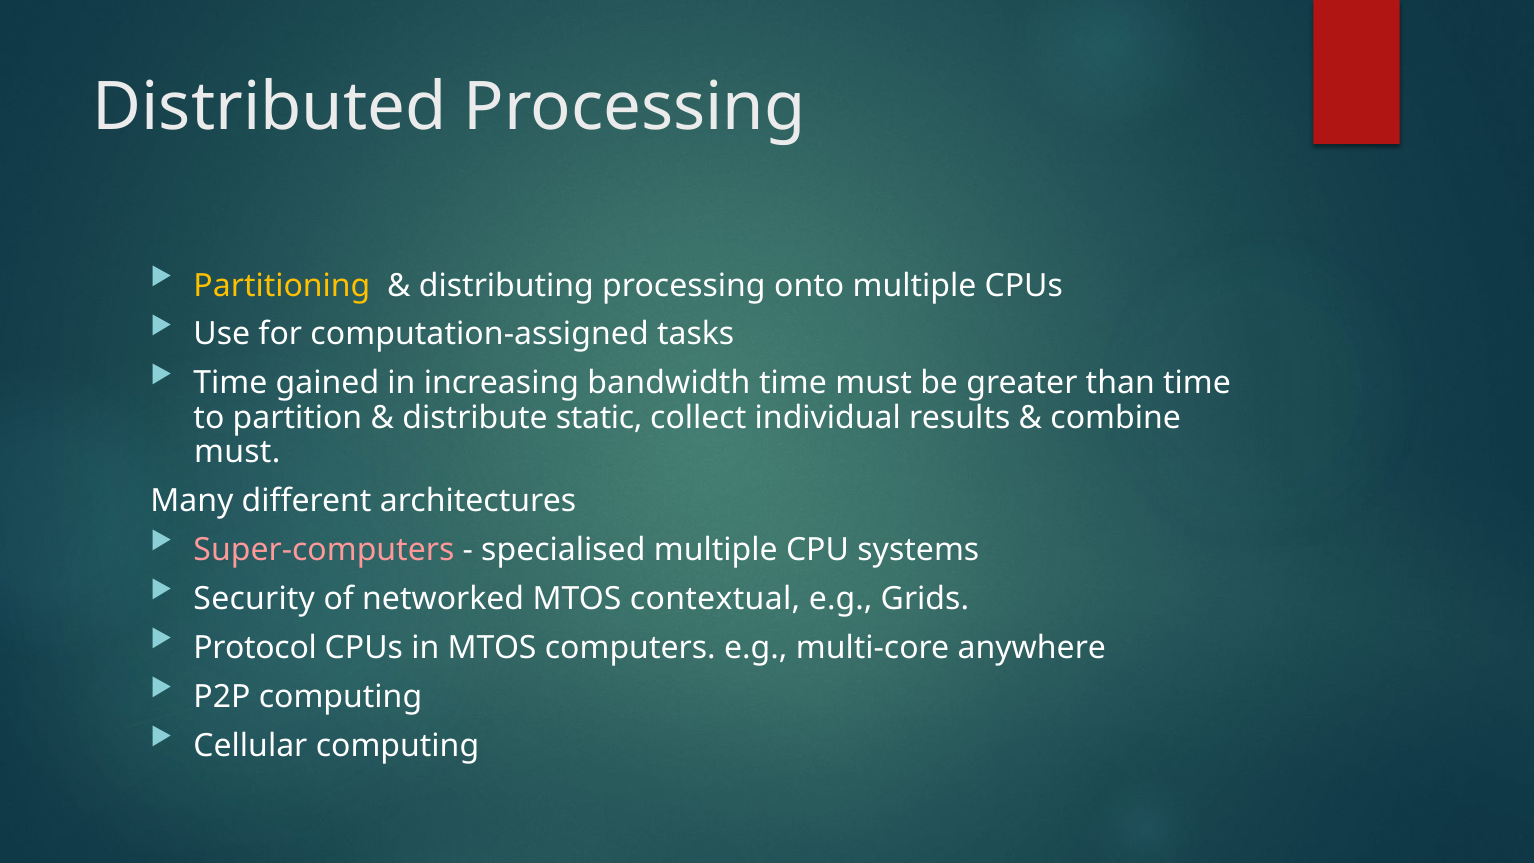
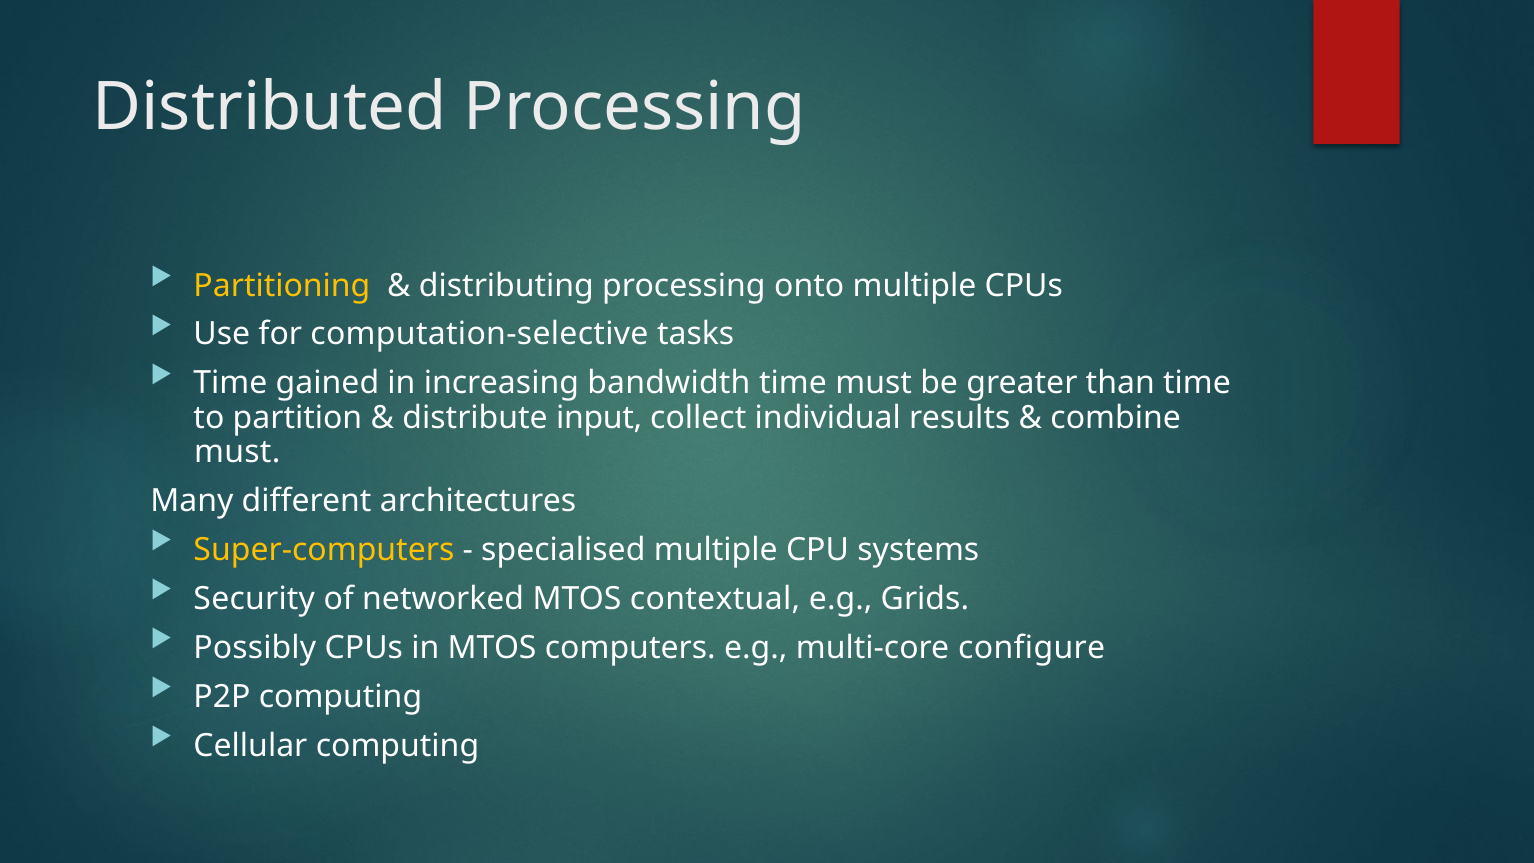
computation-assigned: computation-assigned -> computation-selective (479, 334)
static: static -> input (599, 418)
Super-computers colour: pink -> yellow (324, 550)
Protocol: Protocol -> Possibly (255, 648)
anywhere: anywhere -> configure (1032, 648)
